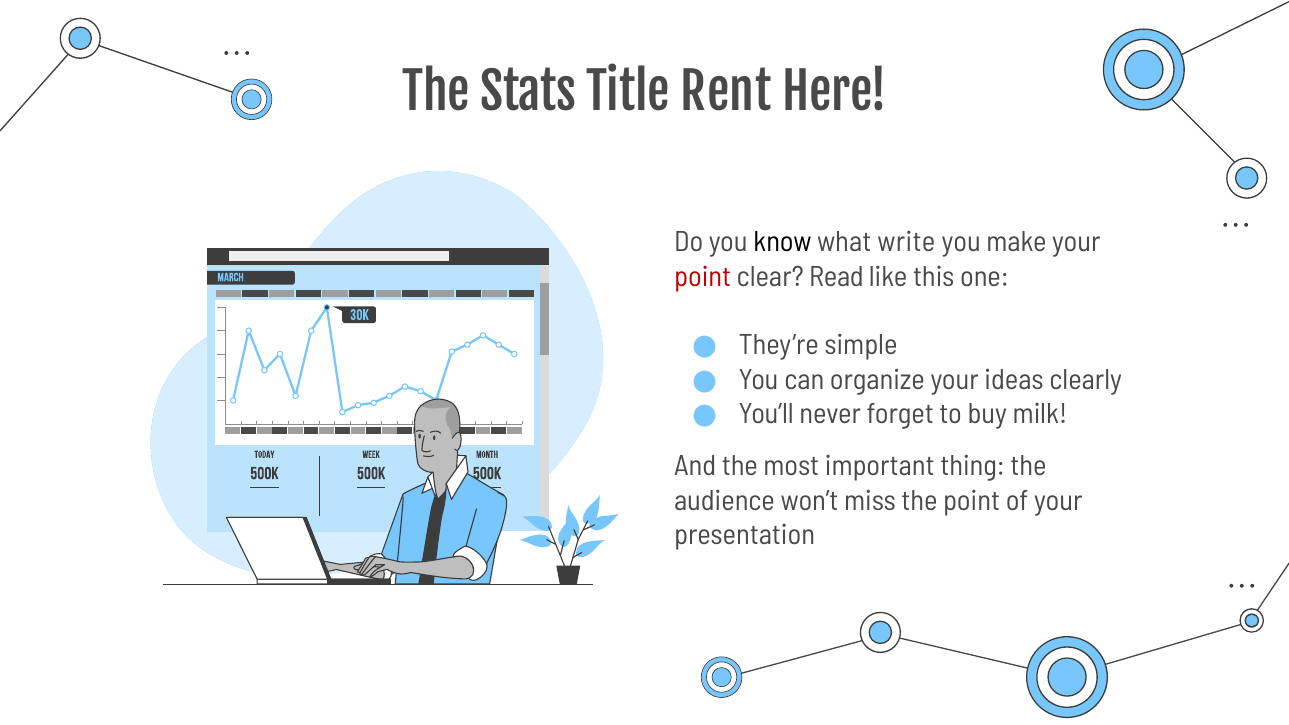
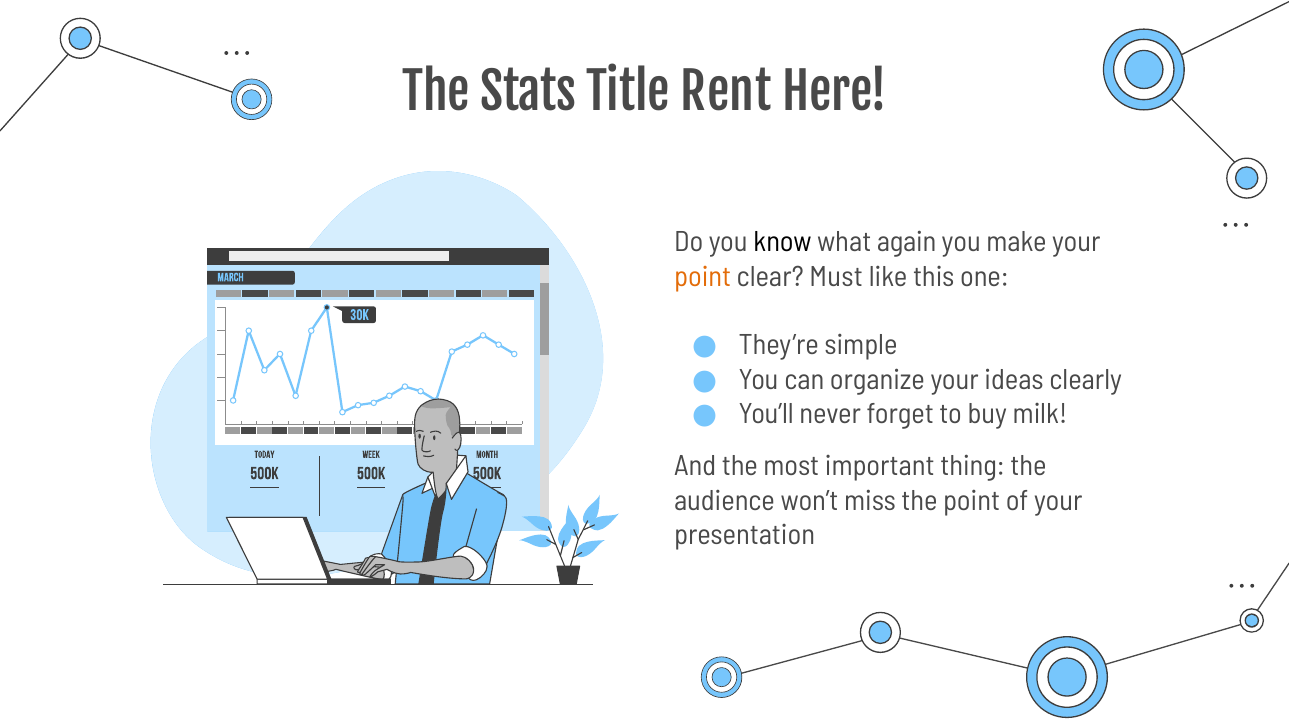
write: write -> again (907, 242)
point colour: red -> orange (703, 277)
Read: Read -> Must (836, 277)
